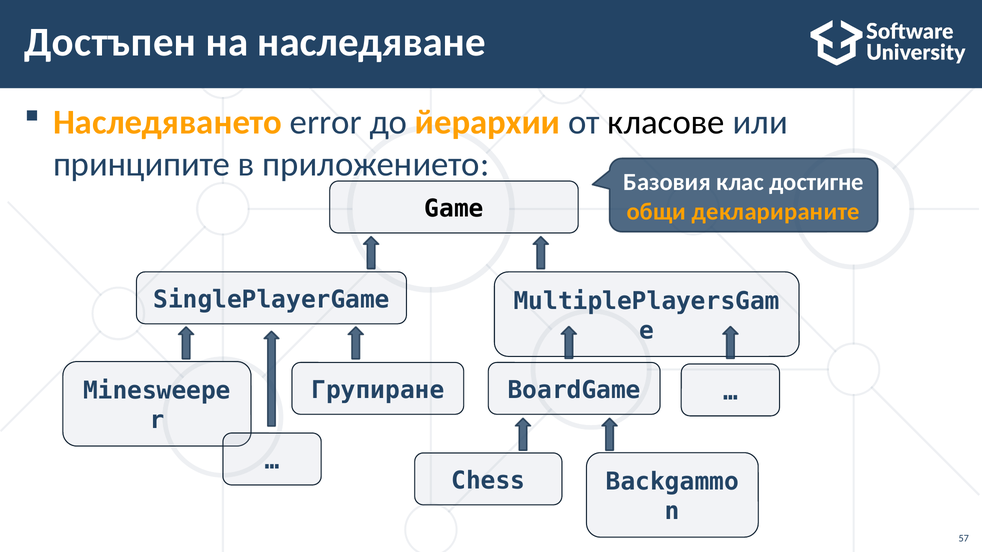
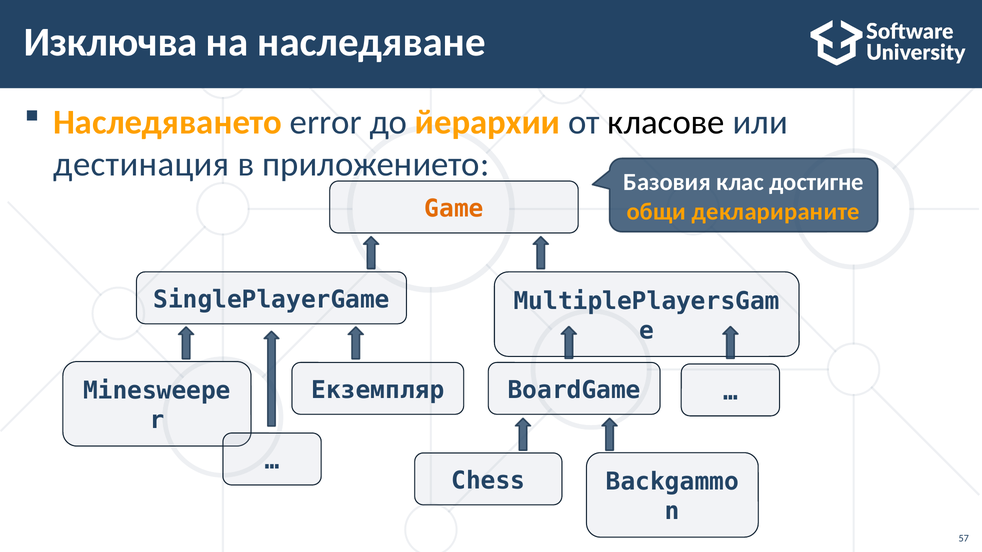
Достъпен: Достъпен -> Изключва (111, 42)
принципите: принципите -> дестинация (141, 164)
Game colour: black -> orange (454, 209)
Групиране: Групиране -> Екземпляр (378, 390)
